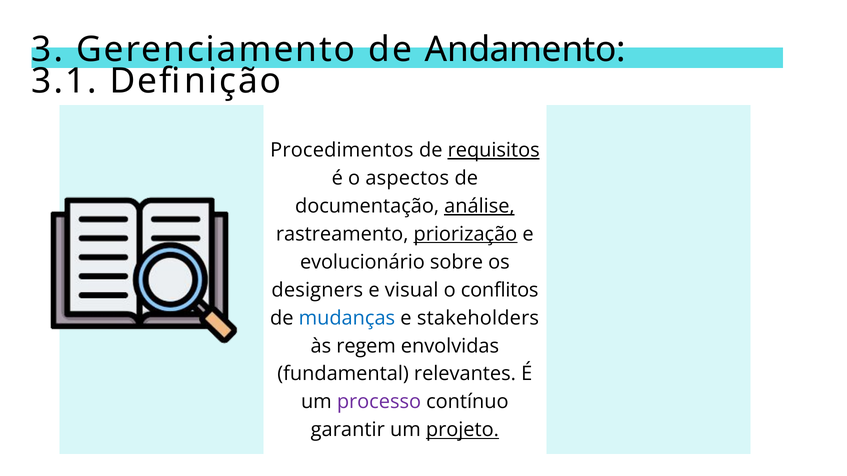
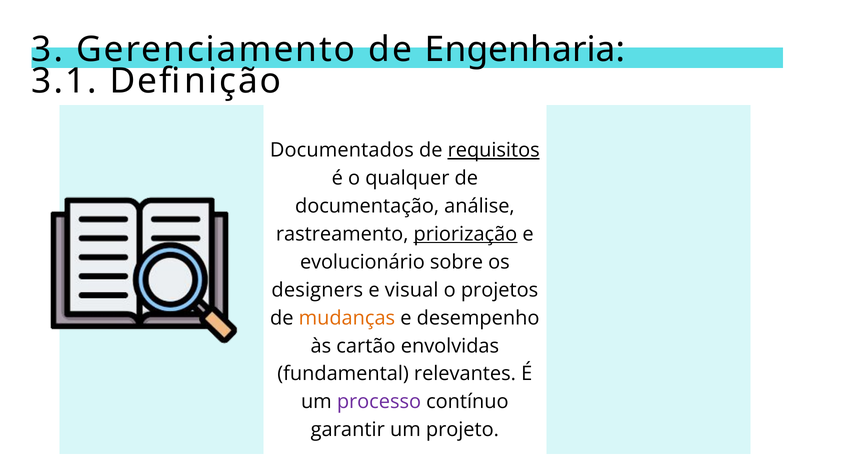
Andamento: Andamento -> Engenharia (525, 50)
Procedimentos: Procedimentos -> Documentados (342, 150)
aspectos: aspectos -> qualquer (407, 178)
análise underline: present -> none (479, 206)
conflitos: conflitos -> projetos (500, 290)
mudanças colour: blue -> orange (347, 318)
stakeholders: stakeholders -> desempenho (478, 318)
regem: regem -> cartão (366, 346)
projeto underline: present -> none (462, 430)
